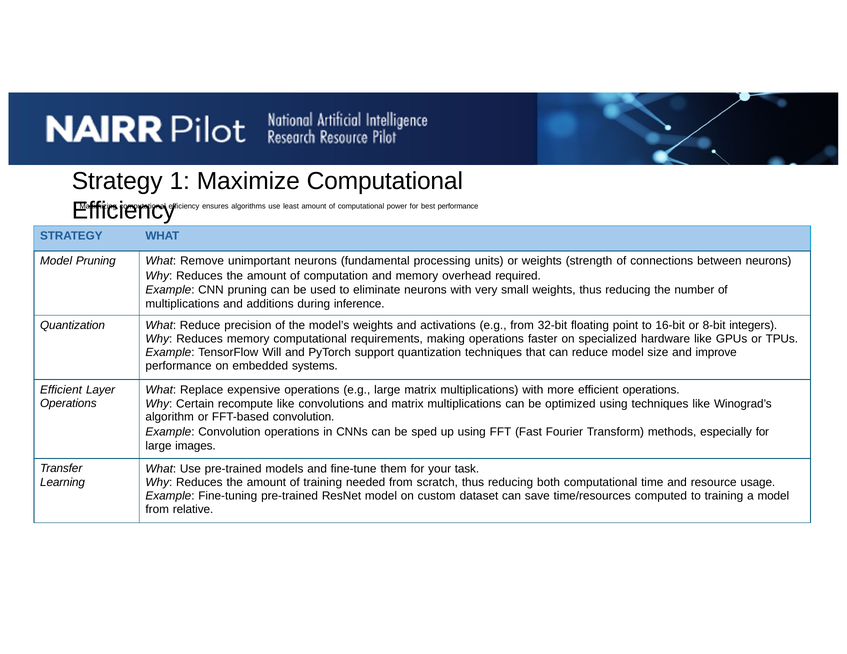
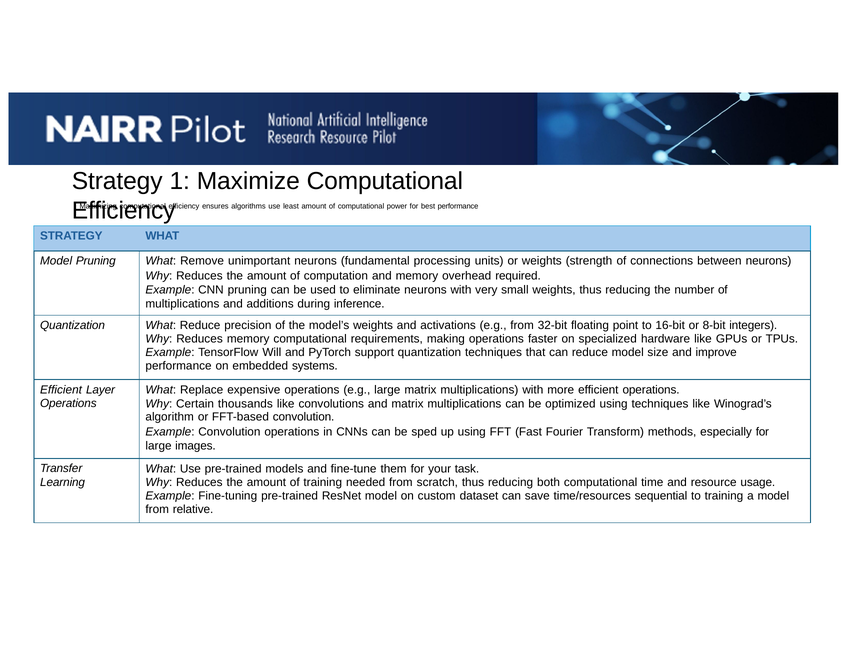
recompute: recompute -> thousands (245, 404)
computed: computed -> sequential (661, 496)
